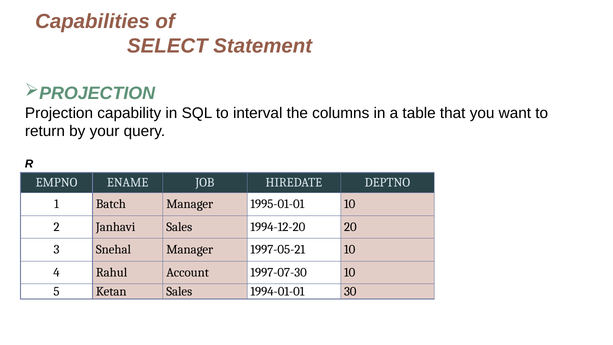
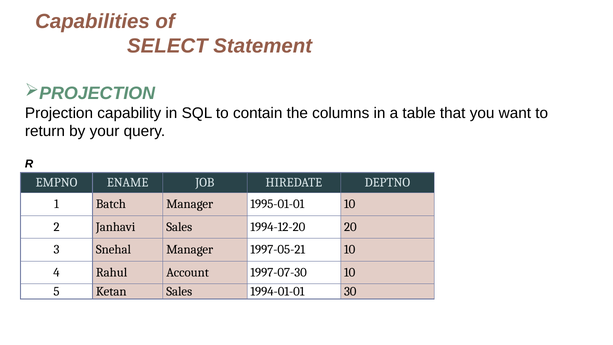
interval: interval -> contain (258, 113)
